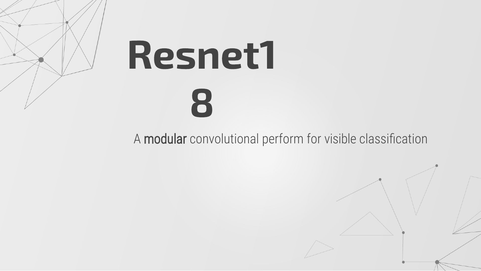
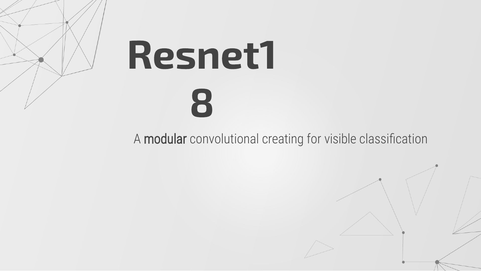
perform: perform -> creating (283, 139)
